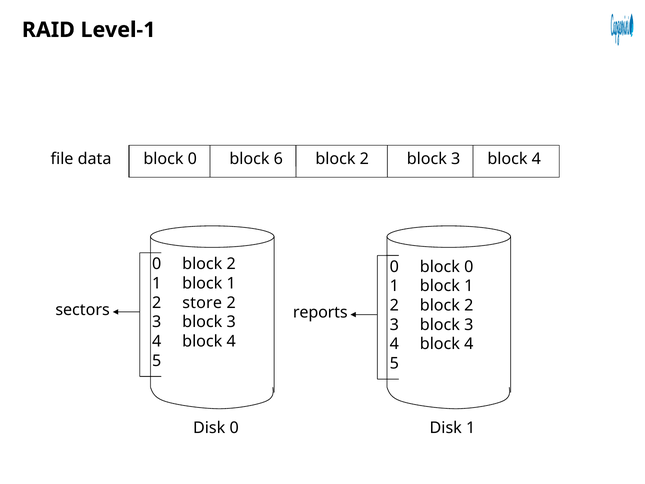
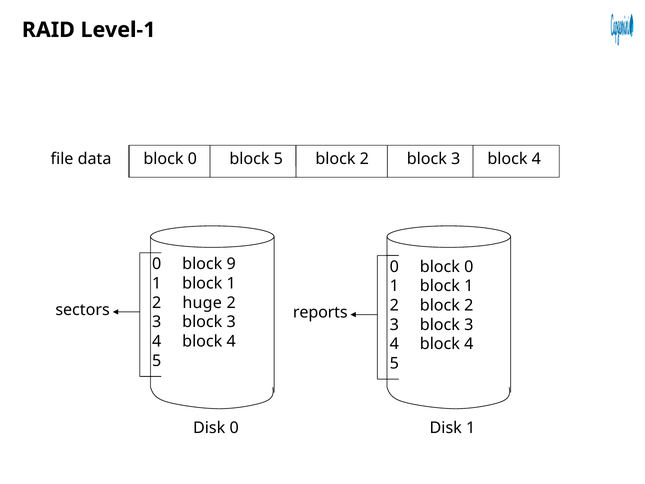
block 6: 6 -> 5 (278, 159)
2: 2 -> 9 (231, 264)
store: store -> huge (202, 303)
